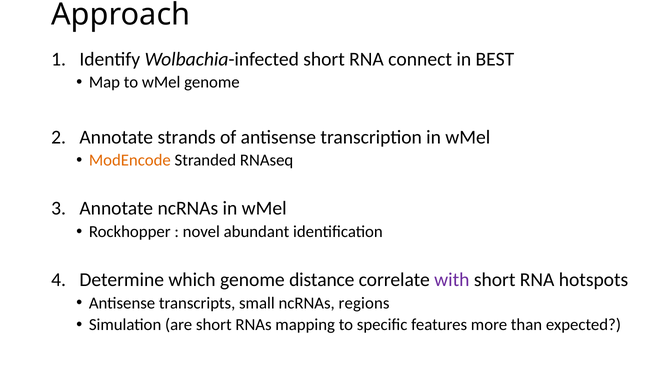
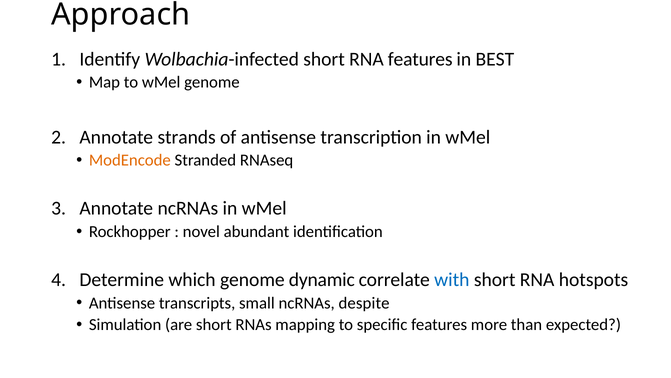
RNA connect: connect -> features (420, 59)
distance: distance -> dynamic (322, 279)
with colour: purple -> blue (452, 279)
regions: regions -> despite (364, 303)
